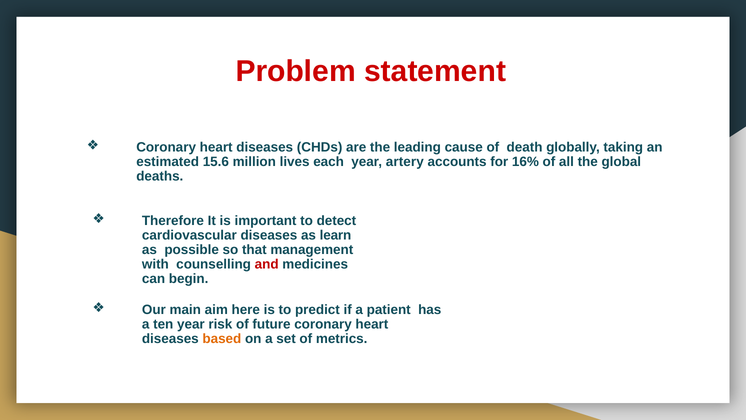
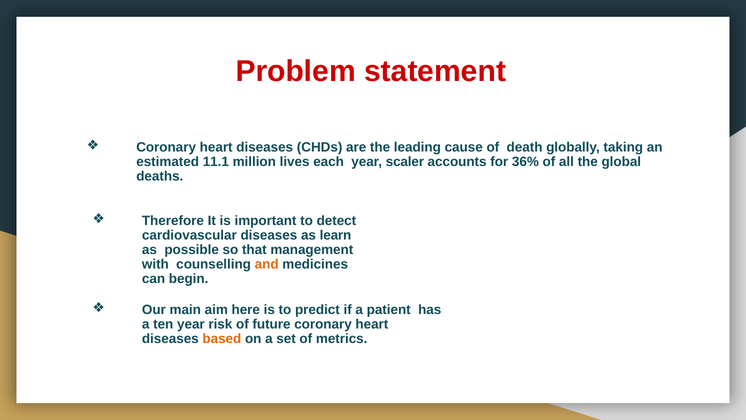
15.6: 15.6 -> 11.1 (216, 162)
artery: artery -> scaler (405, 162)
16%: 16% -> 36% (525, 162)
and colour: red -> orange (267, 264)
